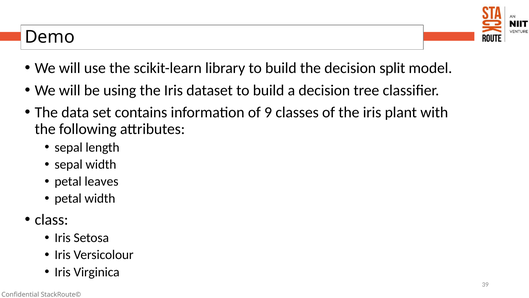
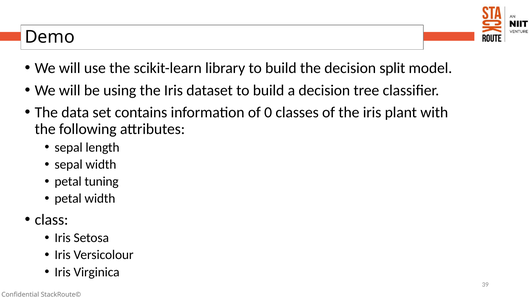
9: 9 -> 0 (268, 112)
leaves: leaves -> tuning (102, 181)
